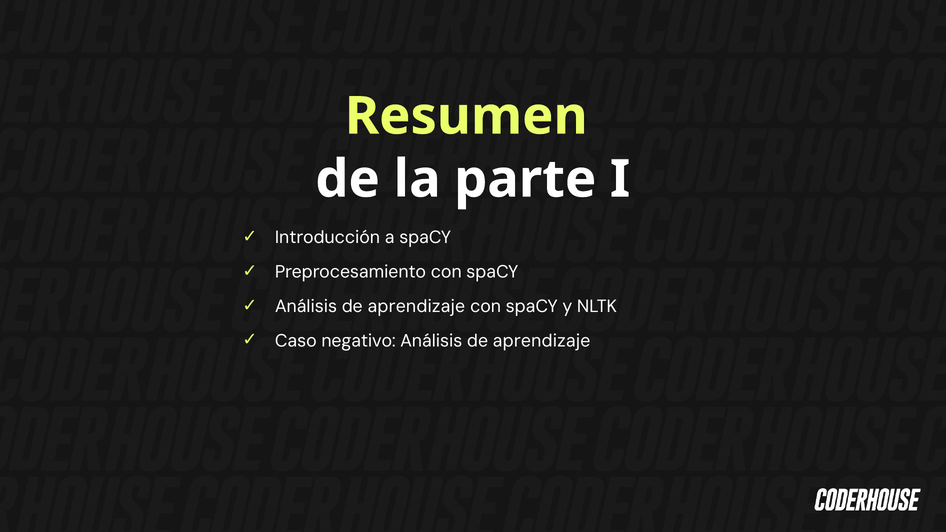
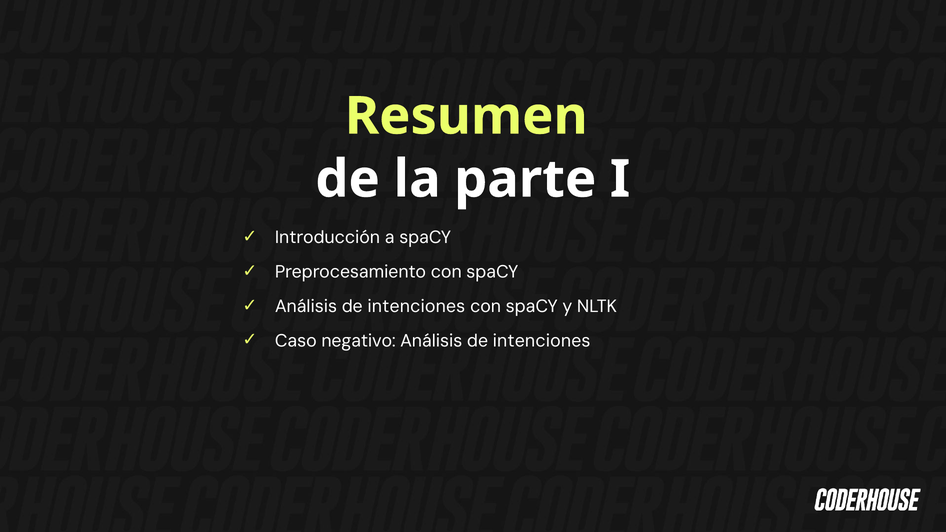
aprendizaje: aprendizaje -> intenciones (416, 306)
aprendizaje: aprendizaje -> intenciones (542, 341)
